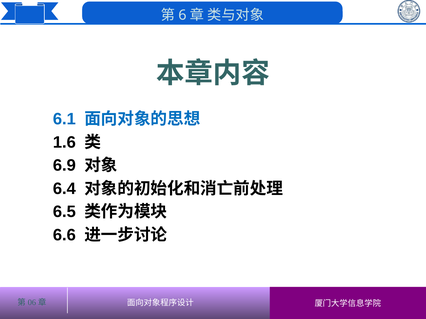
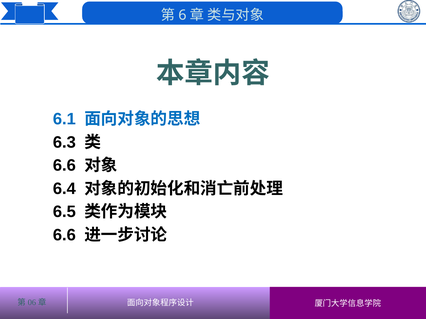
1.6: 1.6 -> 6.3 (64, 143)
6.9: 6.9 -> 6.6 (64, 166)
